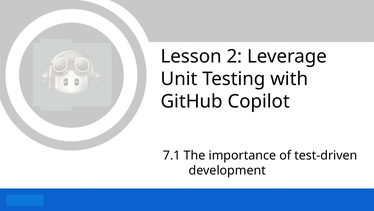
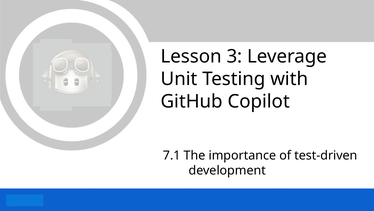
2: 2 -> 3 (234, 56)
